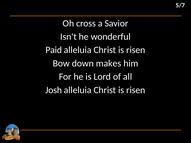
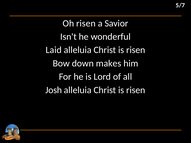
Oh cross: cross -> risen (86, 23)
Paid: Paid -> Laid (54, 50)
